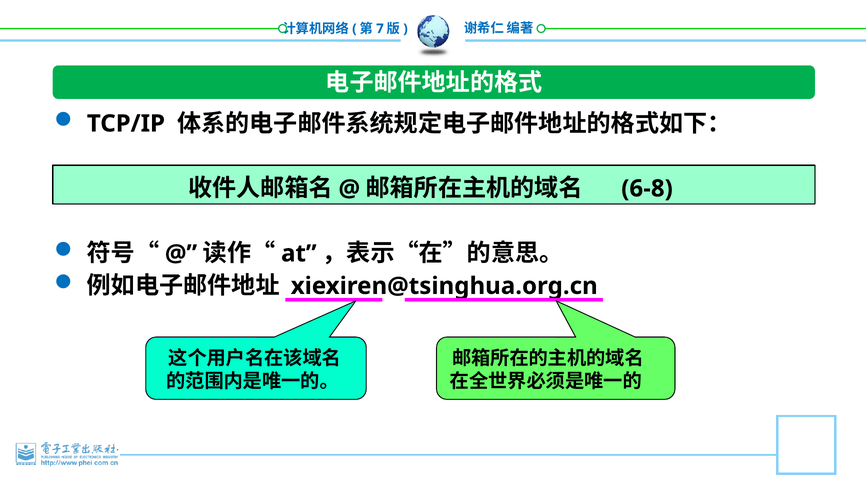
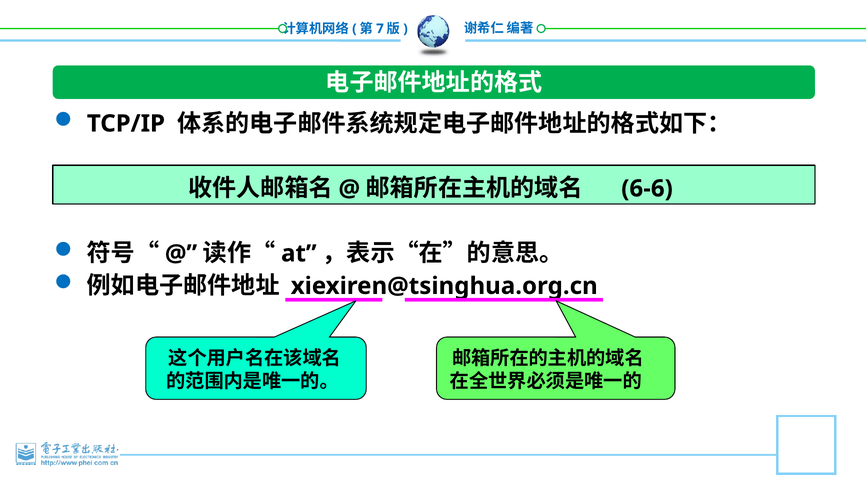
6-8: 6-8 -> 6-6 (647, 189)
